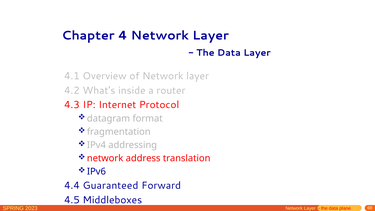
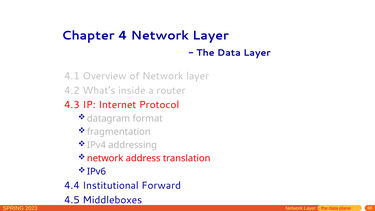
Guaranteed: Guaranteed -> Institutional (111, 186)
